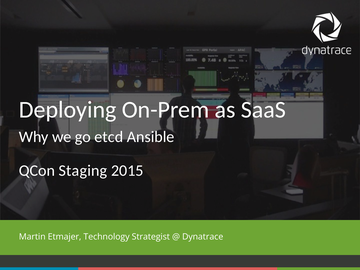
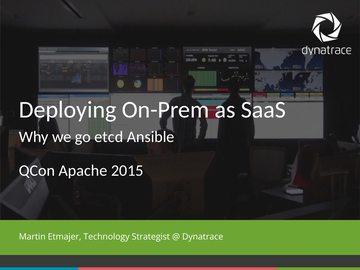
Staging: Staging -> Apache (83, 171)
